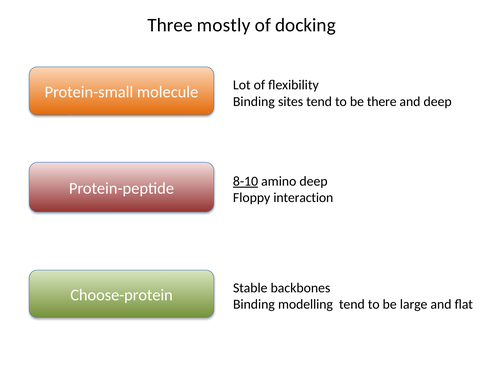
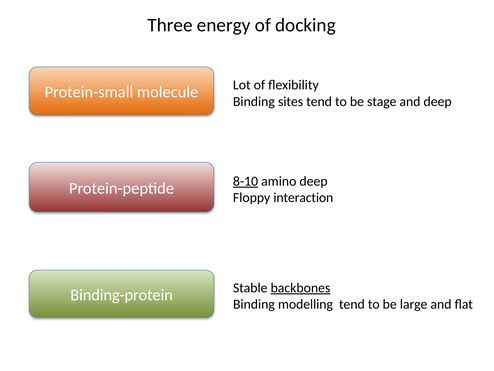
mostly: mostly -> energy (224, 25)
there: there -> stage (382, 101)
backbones underline: none -> present (300, 288)
Choose-protein: Choose-protein -> Binding-protein (122, 295)
